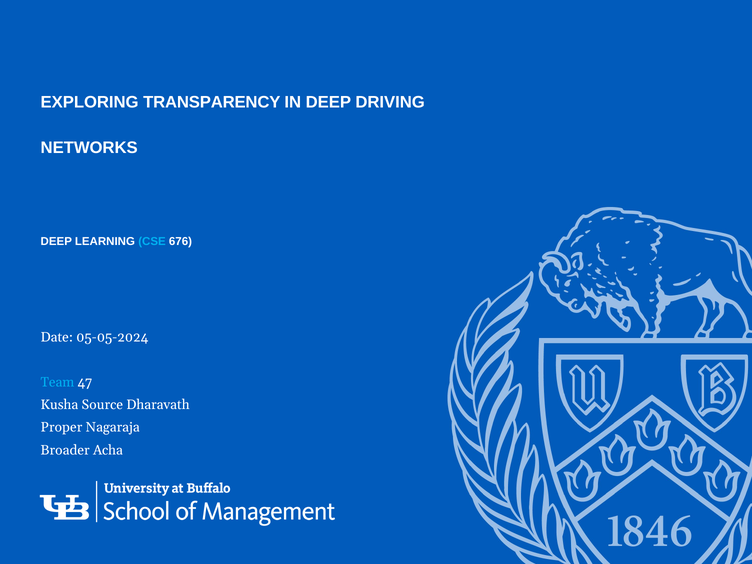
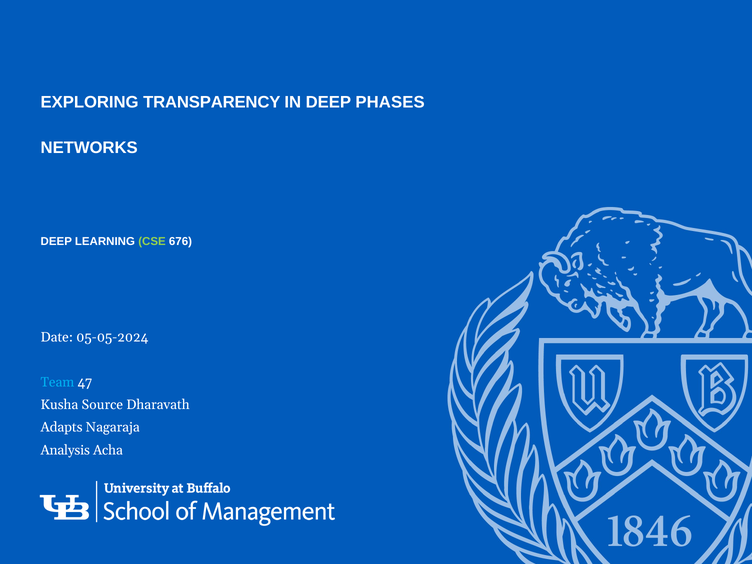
DRIVING: DRIVING -> PHASES (390, 102)
CSE colour: light blue -> light green (152, 241)
Proper: Proper -> Adapts (62, 428)
Broader: Broader -> Analysis (65, 450)
